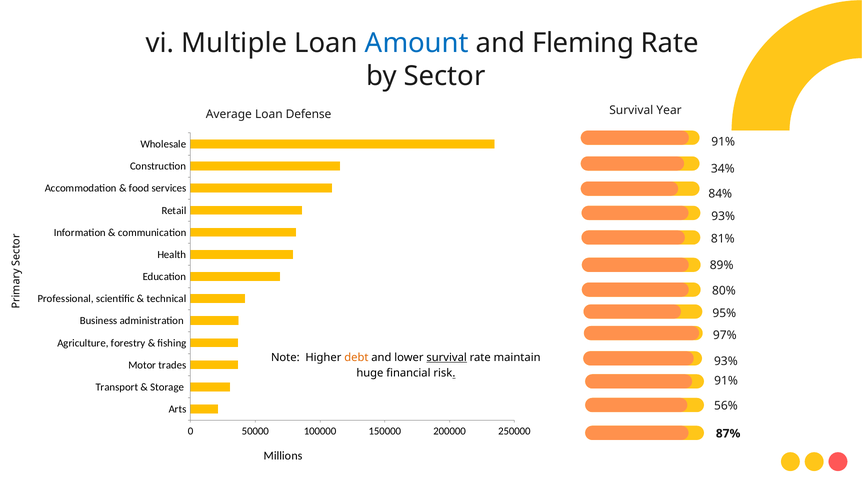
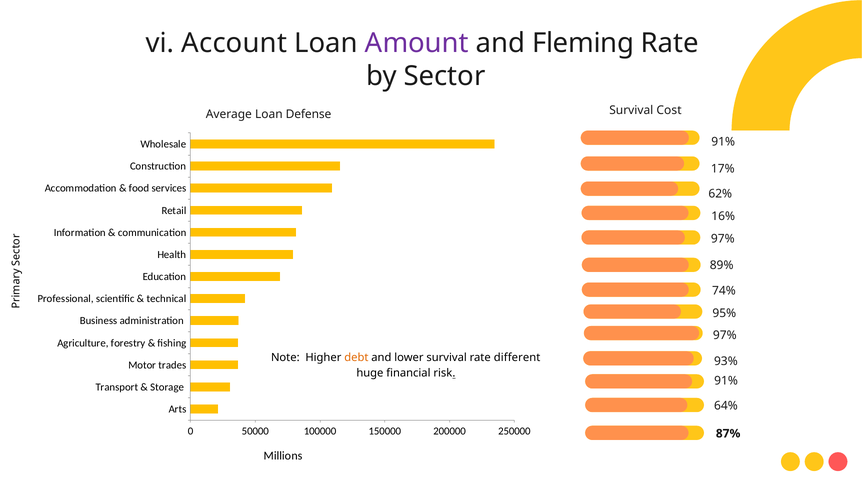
Multiple: Multiple -> Account (234, 43)
Amount colour: blue -> purple (417, 43)
Year: Year -> Cost (669, 110)
34%: 34% -> 17% (723, 169)
84%: 84% -> 62% (720, 194)
93%: 93% -> 16% (723, 216)
81%: 81% -> 97% (723, 239)
80%: 80% -> 74% (724, 291)
survival underline: present -> none (447, 357)
maintain: maintain -> different (517, 357)
56%: 56% -> 64% (726, 406)
